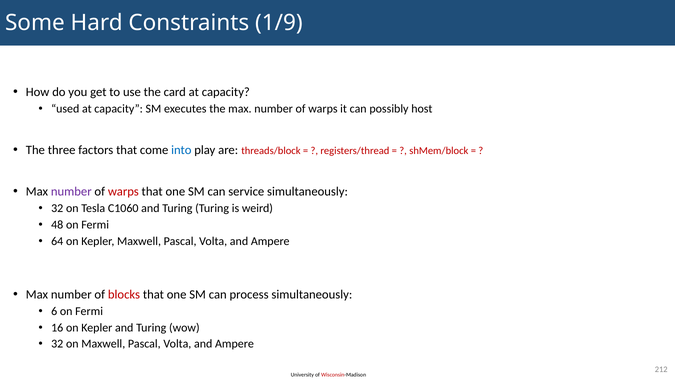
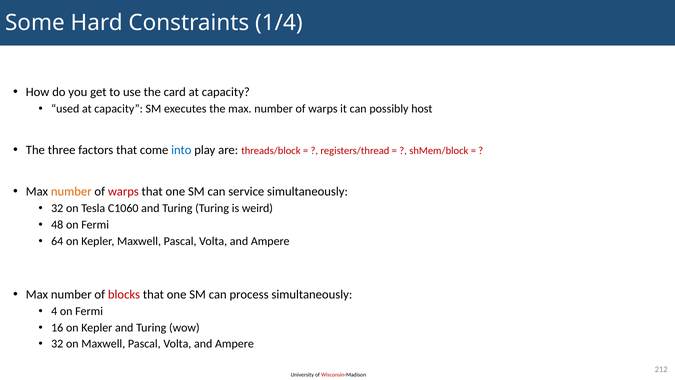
1/9: 1/9 -> 1/4 (279, 23)
number colour: purple -> orange (71, 191)
6: 6 -> 4 (54, 311)
